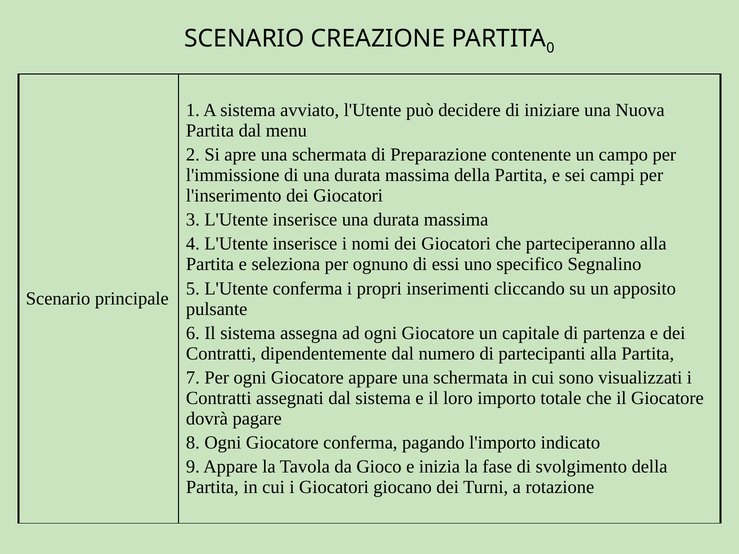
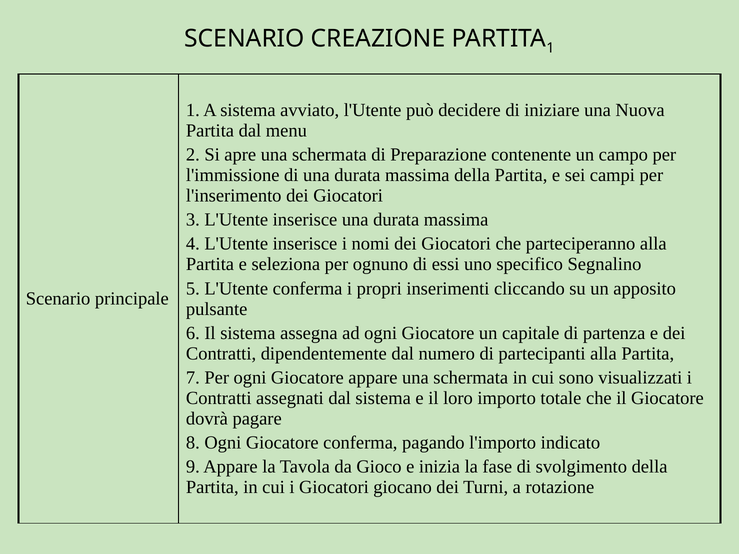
PARTITA 0: 0 -> 1 (550, 48)
